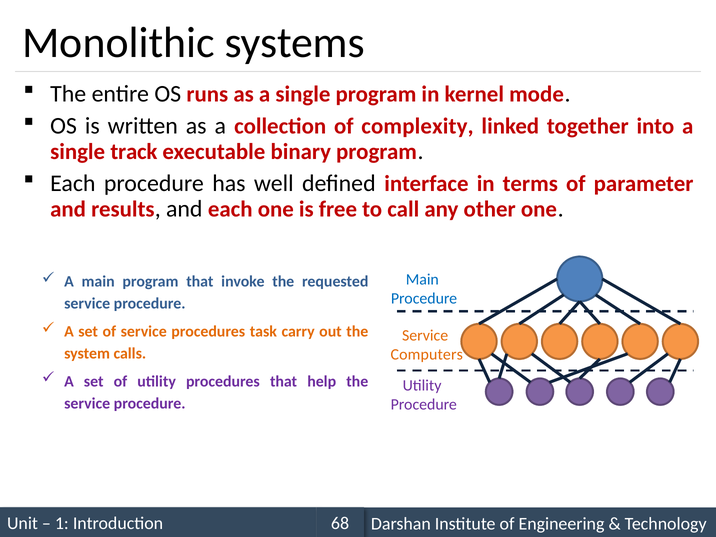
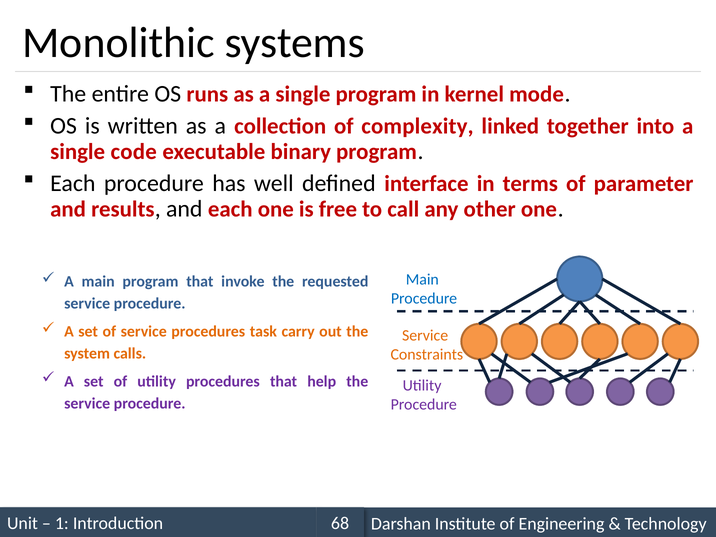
track: track -> code (134, 152)
Computers: Computers -> Constraints (427, 354)
